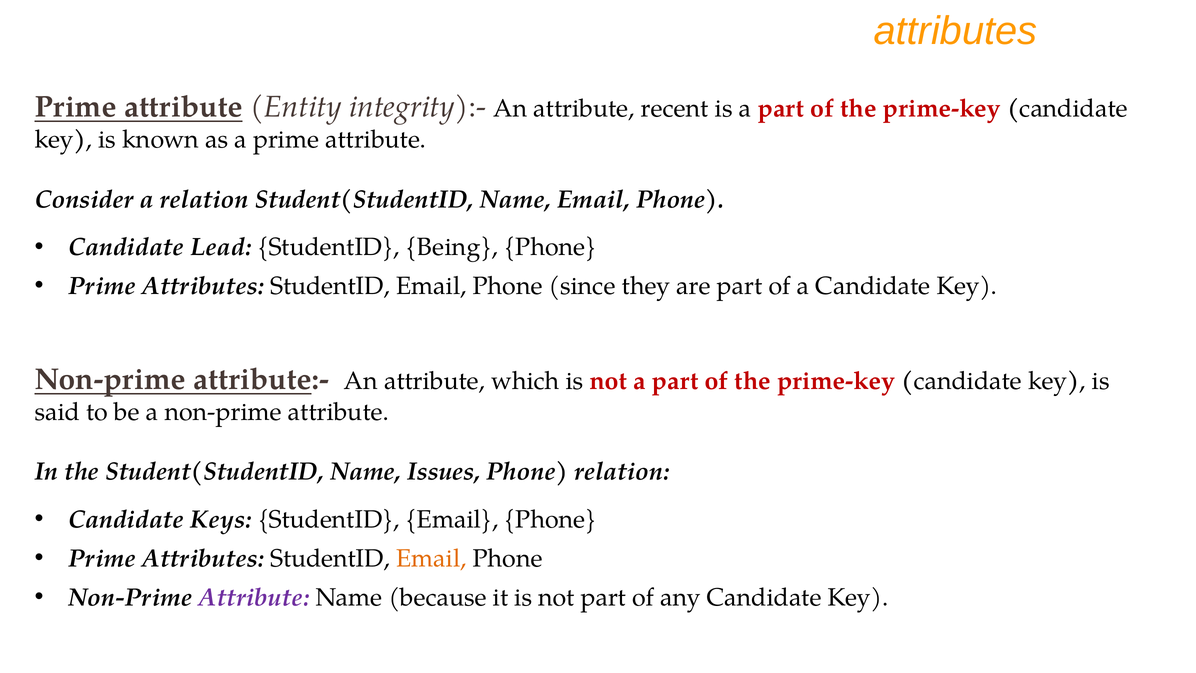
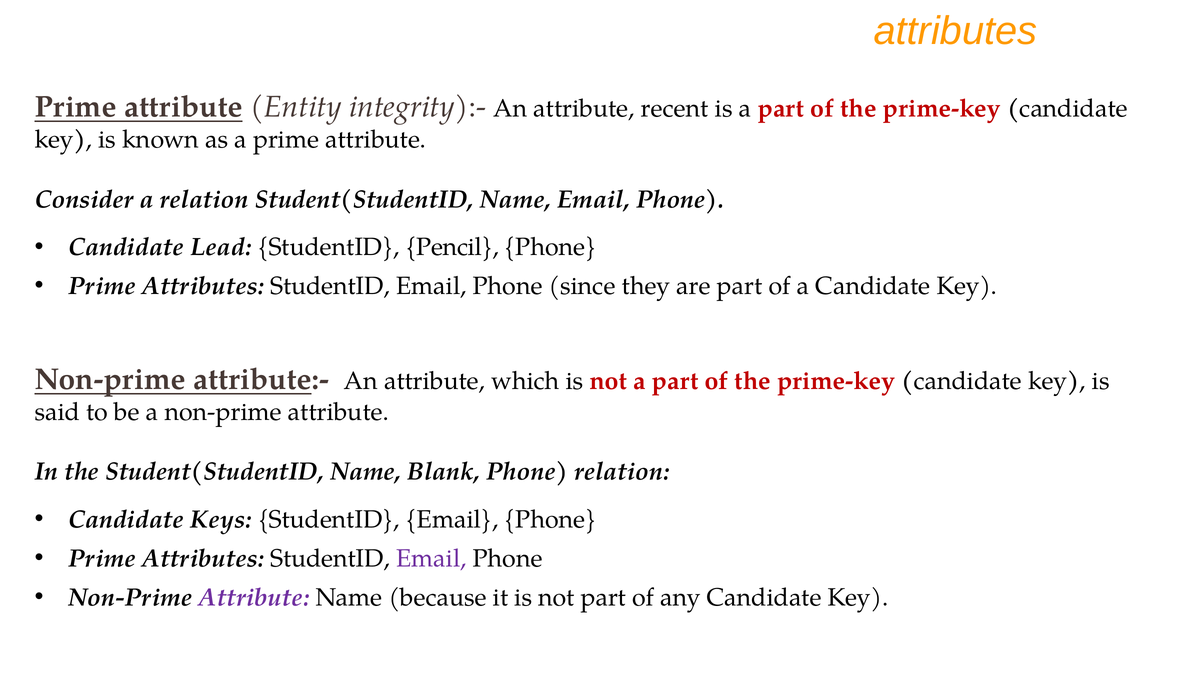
Being: Being -> Pencil (452, 247)
Issues: Issues -> Blank (444, 471)
Email colour: orange -> purple (431, 558)
